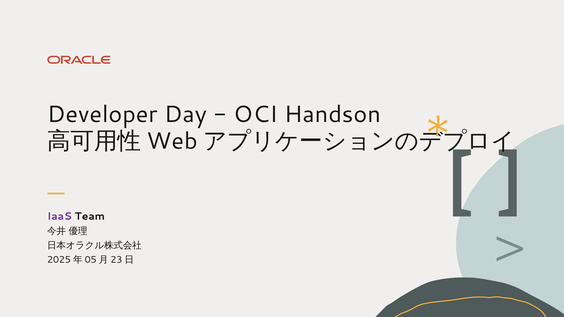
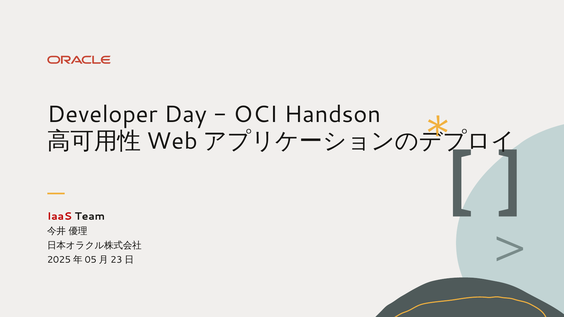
IaaS colour: purple -> red (59, 216)
